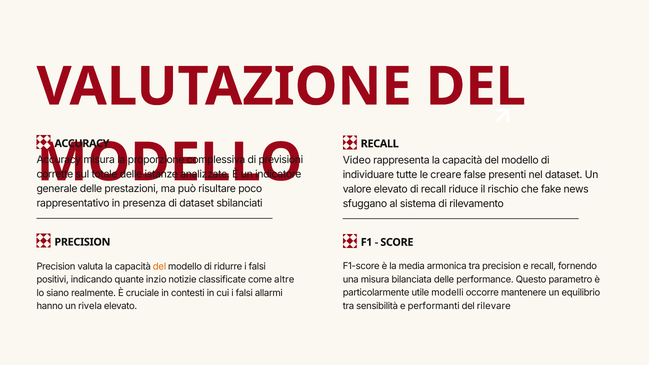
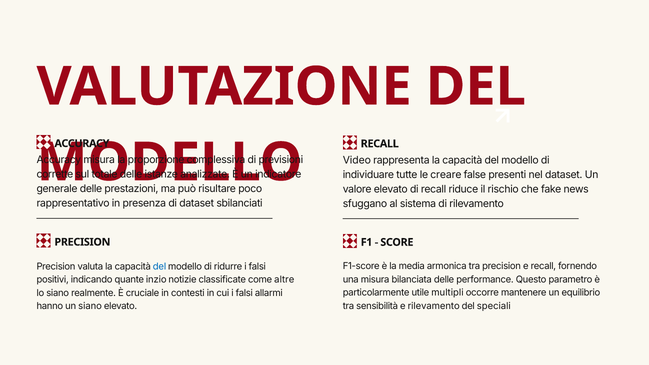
del colour: orange -> blue (160, 267)
modelli: modelli -> multipli (447, 293)
e performanti: performanti -> rilevamento (434, 306)
rilevare: rilevare -> speciali (494, 306)
un rivela: rivela -> siano (90, 306)
